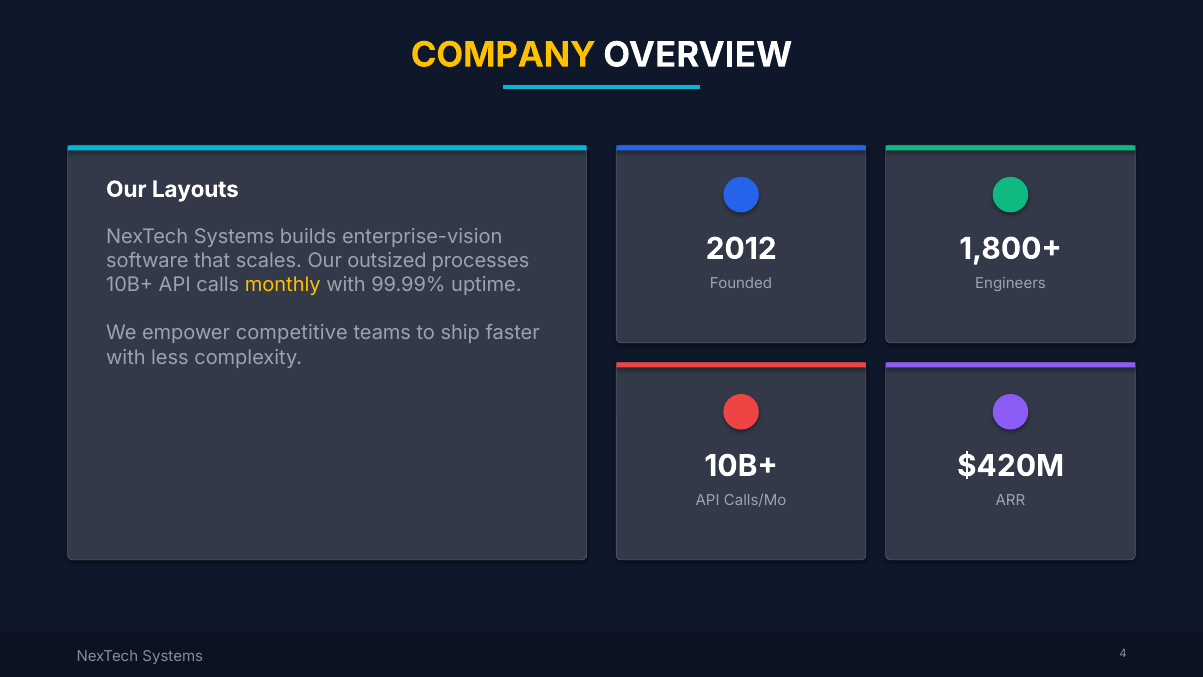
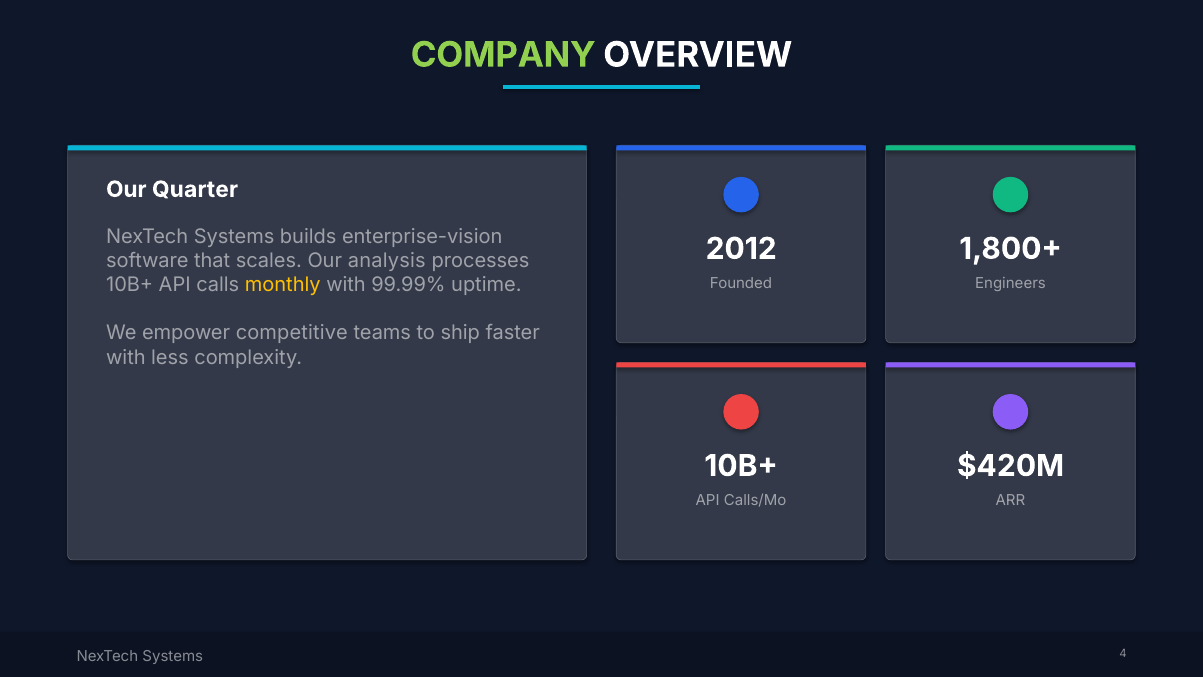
COMPANY colour: yellow -> light green (503, 55)
Layouts: Layouts -> Quarter (195, 189)
outsized: outsized -> analysis (387, 261)
